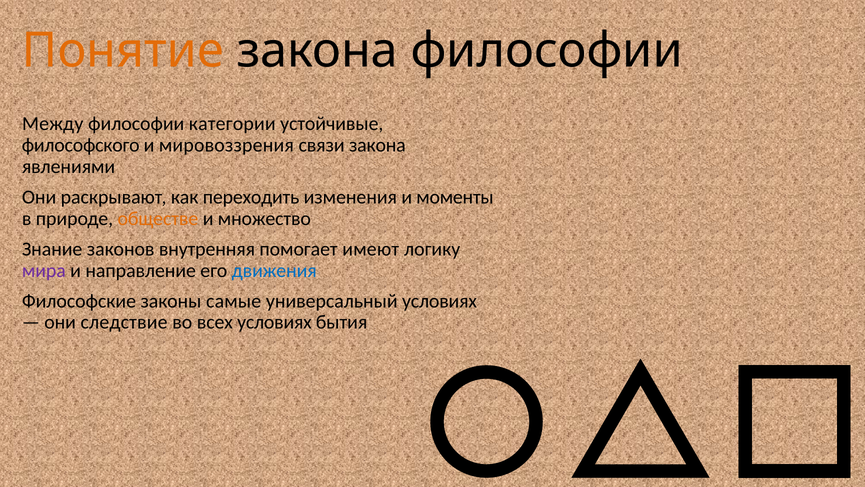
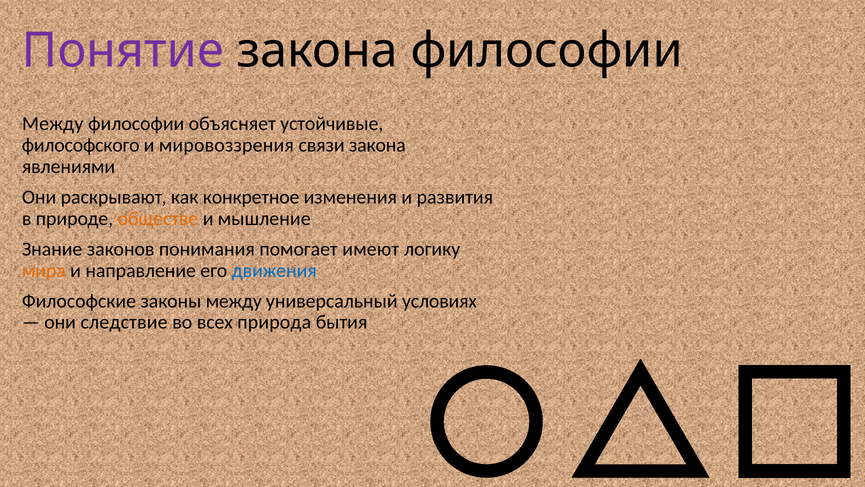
Понятие colour: orange -> purple (123, 50)
категории: категории -> объясняет (232, 124)
переходить: переходить -> конкретное (251, 197)
моменты: моменты -> развития (455, 197)
множество: множество -> мышление (264, 218)
внутренняя: внутренняя -> понимания (207, 249)
мира colour: purple -> orange (44, 270)
законы самые: самые -> между (234, 301)
всех условиях: условиях -> природа (274, 322)
